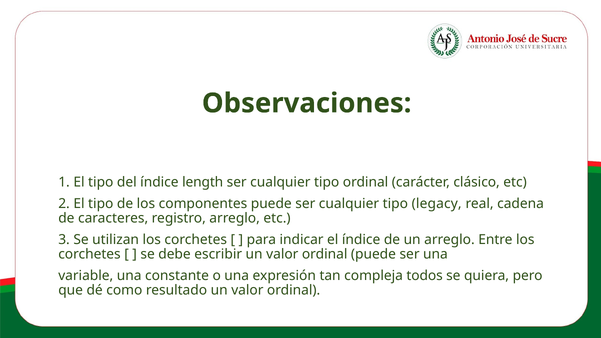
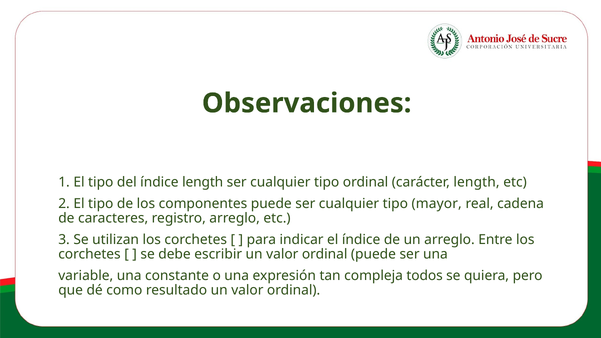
carácter clásico: clásico -> length (477, 182)
legacy: legacy -> mayor (437, 204)
